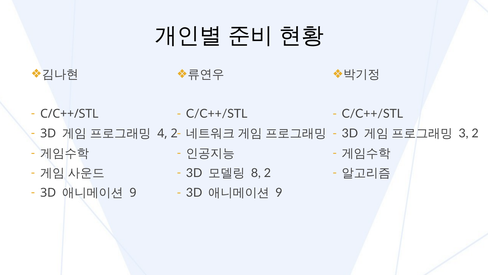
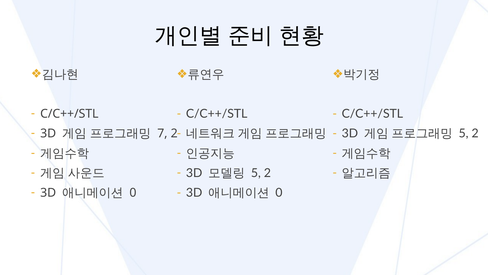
4: 4 -> 7 (162, 133)
3: 3 -> 5 (464, 133)
8: 8 -> 5 (256, 173)
9: 9 -> 0 (133, 193)
9: 9 -> 0 (279, 193)
